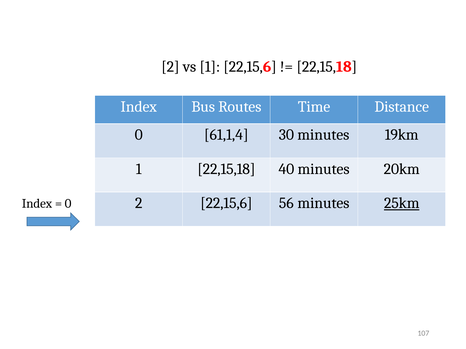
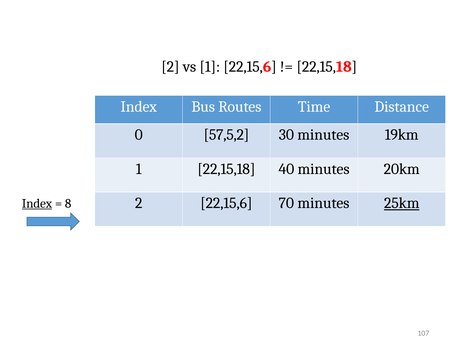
61,1,4: 61,1,4 -> 57,5,2 (226, 135)
56: 56 -> 70 (286, 203)
Index underline: none -> present (37, 204)
0: 0 -> 8 (68, 204)
